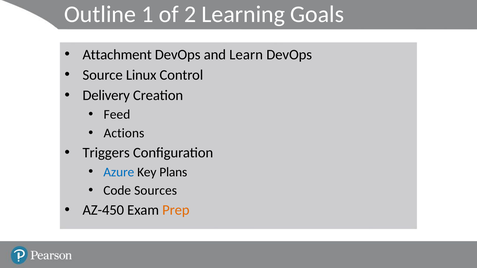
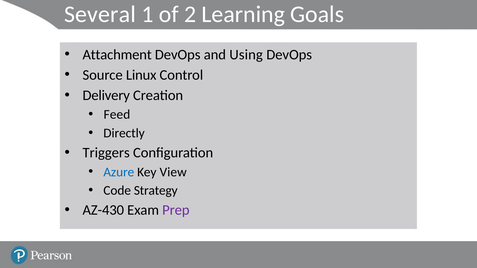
Outline: Outline -> Several (100, 14)
Learn: Learn -> Using (246, 55)
Actions: Actions -> Directly (124, 133)
Plans: Plans -> View (173, 172)
Sources: Sources -> Strategy (156, 191)
AZ-450: AZ-450 -> AZ-430 (103, 210)
Prep colour: orange -> purple (176, 210)
